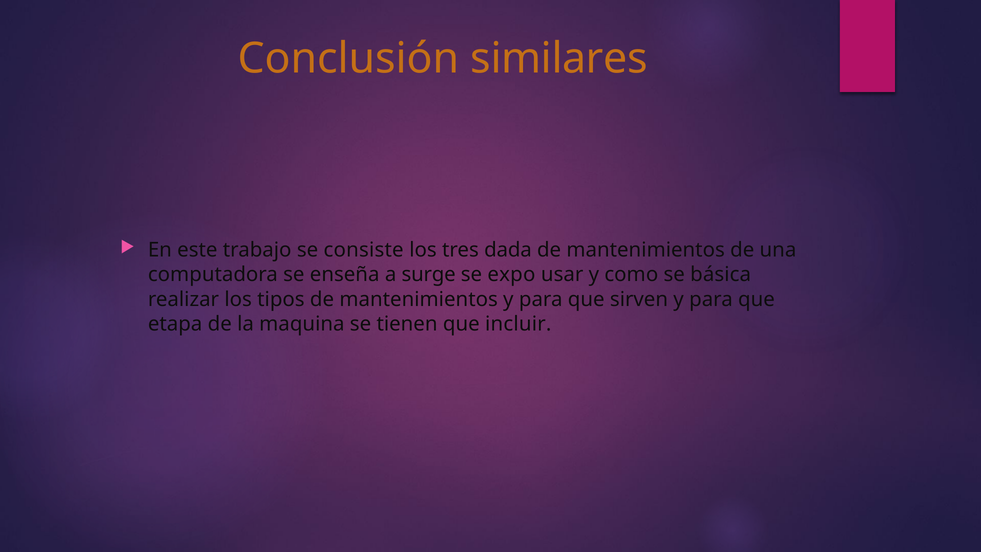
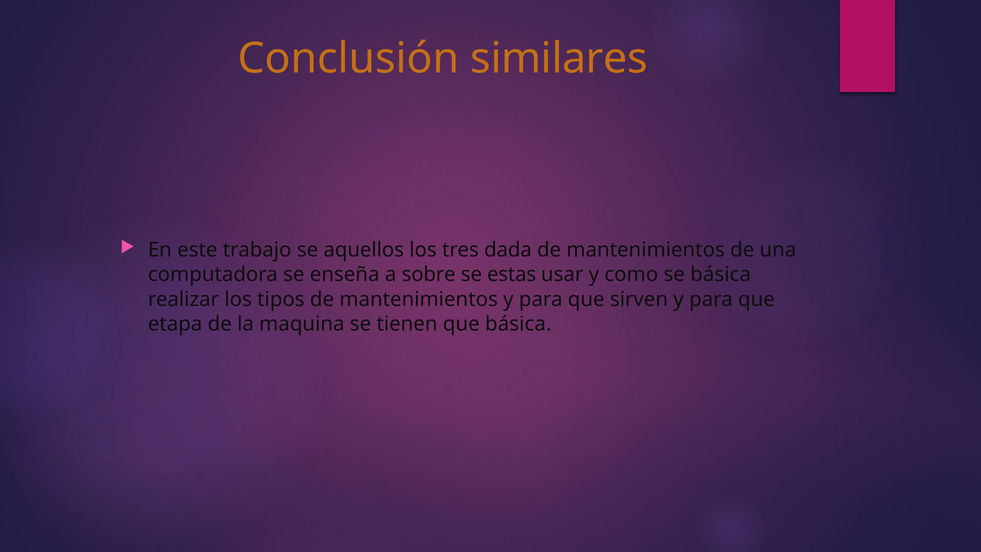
consiste: consiste -> aquellos (364, 250)
surge: surge -> sobre (429, 275)
expo: expo -> estas (512, 275)
que incluir: incluir -> básica (518, 324)
